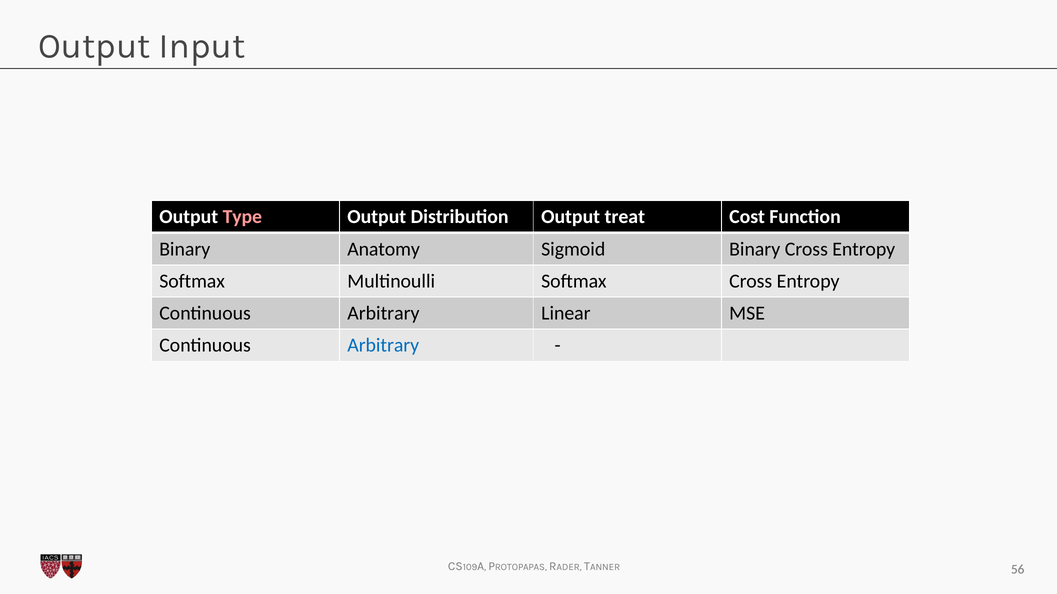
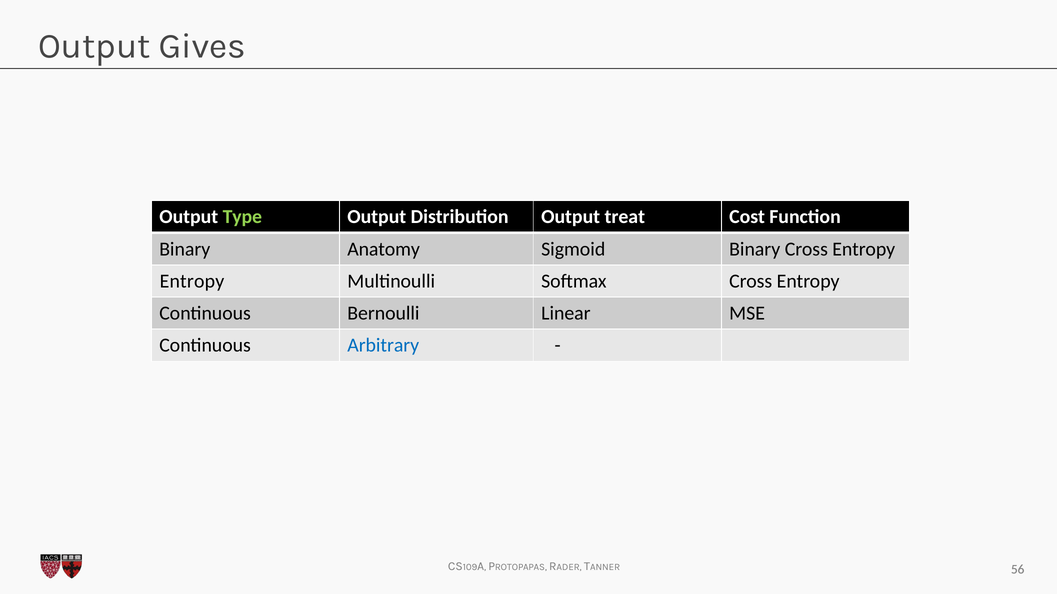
Input: Input -> Gives (202, 46)
Type colour: pink -> light green (242, 217)
Softmax: Softmax -> Entropy (192, 281)
Arbitrary: Arbitrary -> Bernoulli (383, 314)
